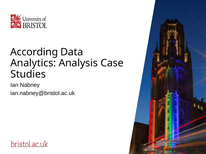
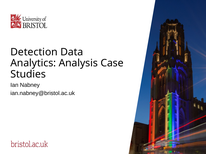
According: According -> Detection (34, 52)
